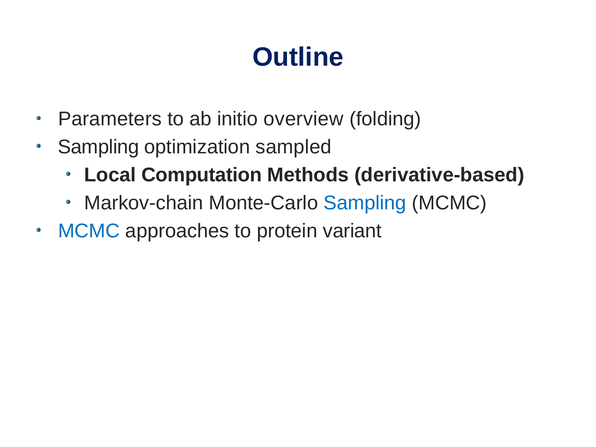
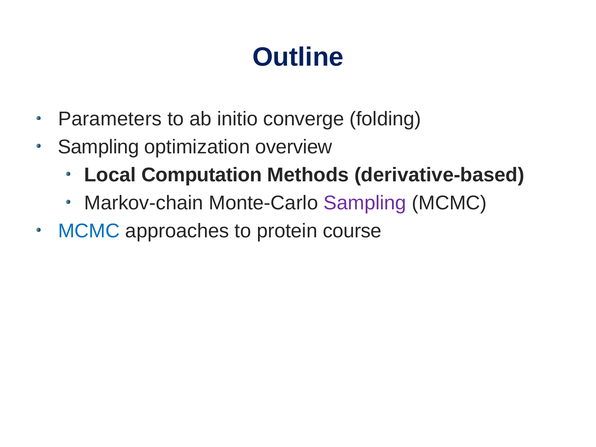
overview: overview -> converge (304, 119)
sampled: sampled -> overview (294, 147)
Sampling colour: blue -> purple (365, 203)
variant: variant -> course (352, 231)
